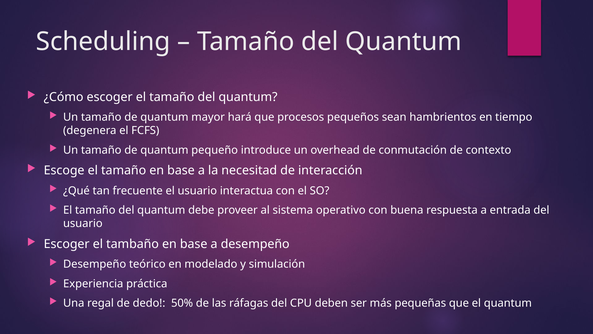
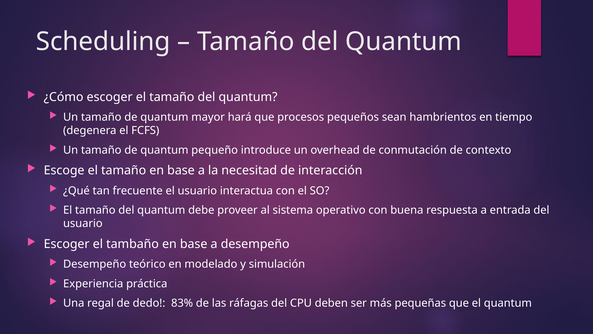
50%: 50% -> 83% (182, 303)
